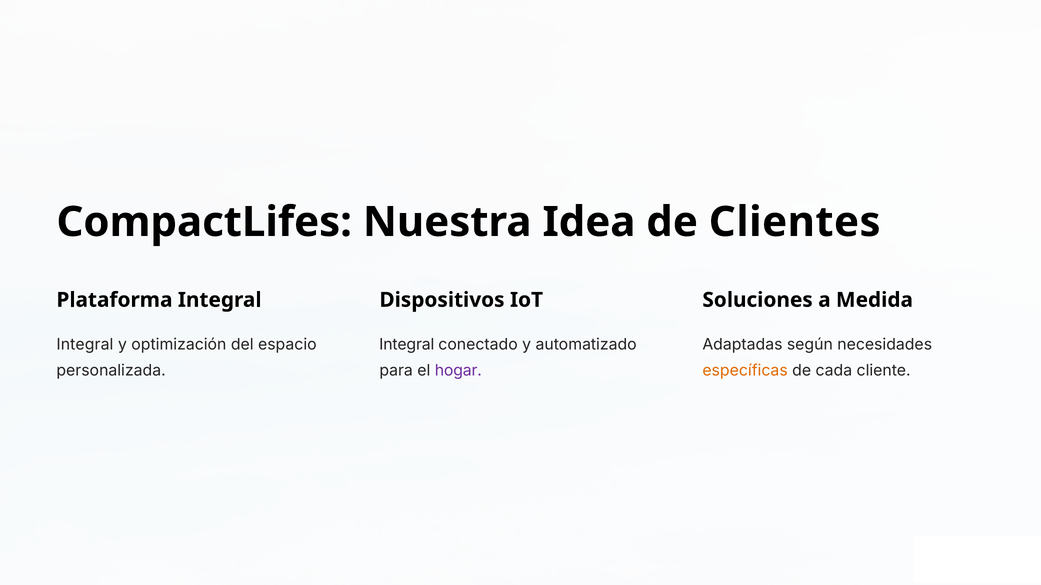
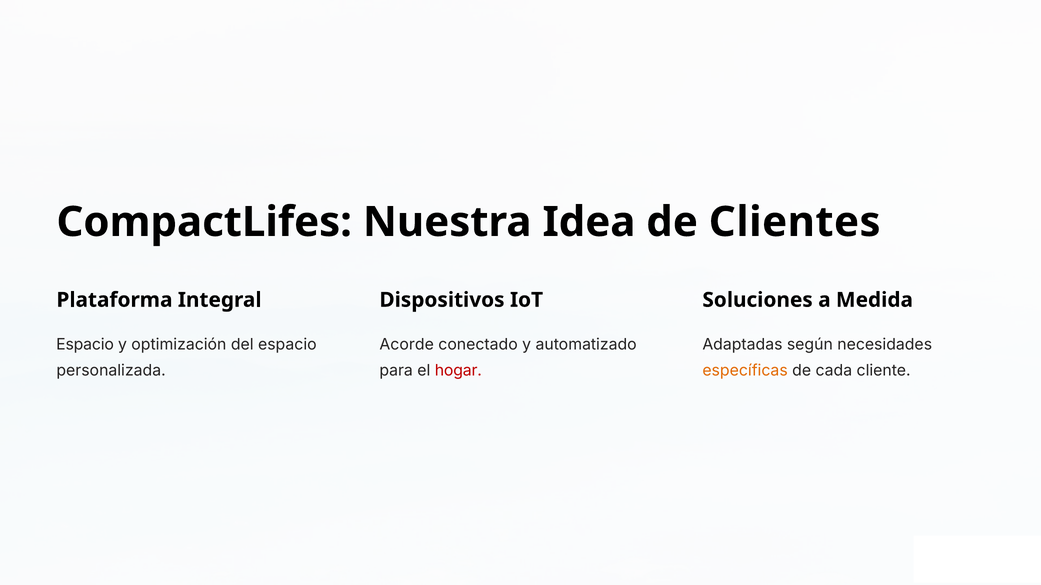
Integral: Integral -> Espacio (85, 345)
Integral: Integral -> Acorde (407, 345)
hogar colour: purple -> red (458, 371)
